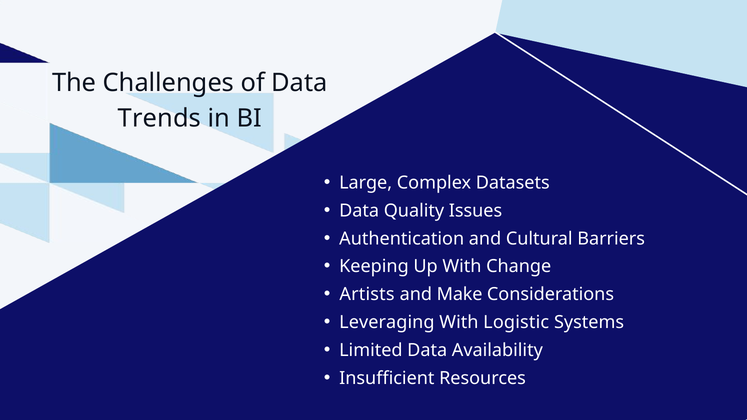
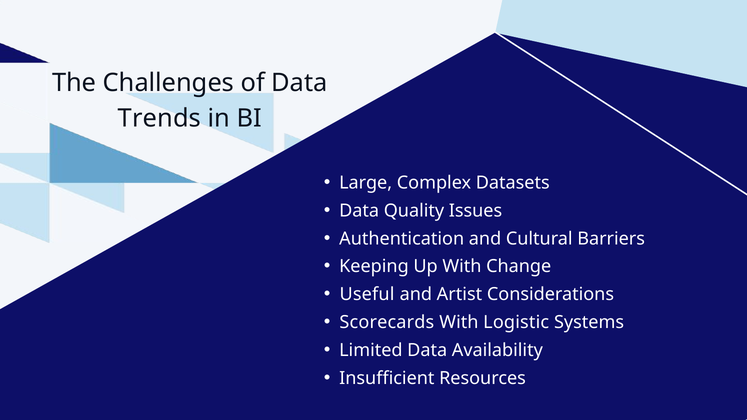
Artists: Artists -> Useful (367, 295)
Make: Make -> Artist (459, 295)
Leveraging: Leveraging -> Scorecards (387, 322)
